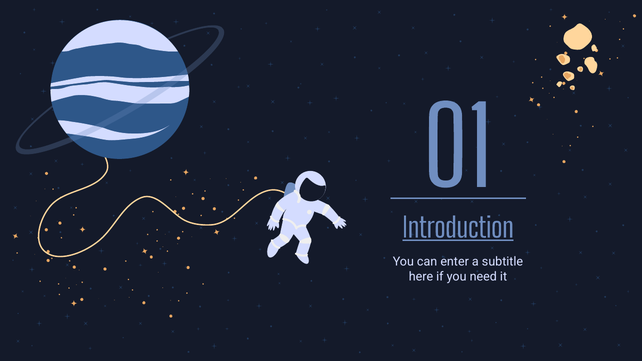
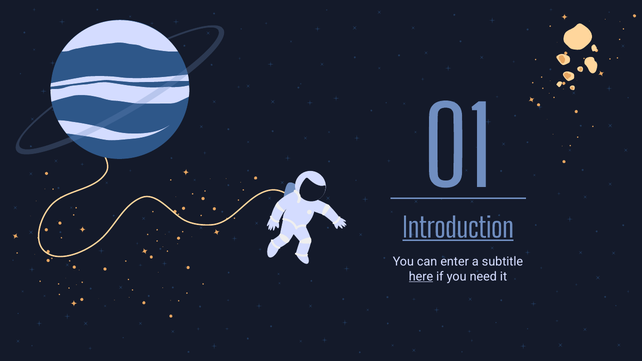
here underline: none -> present (421, 277)
